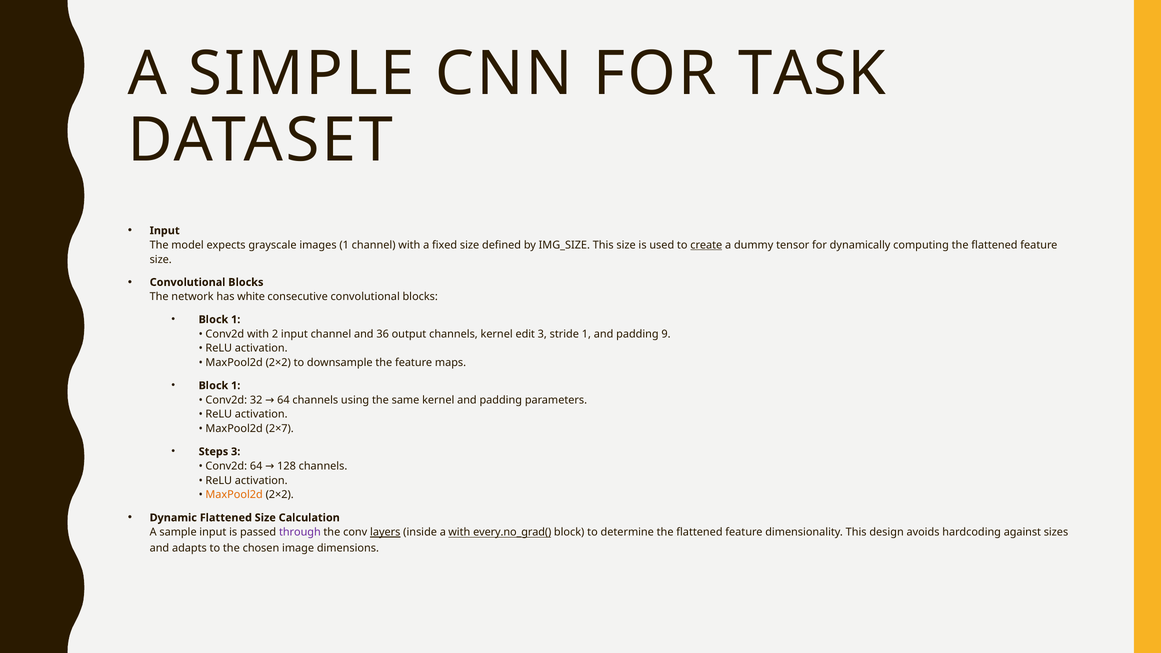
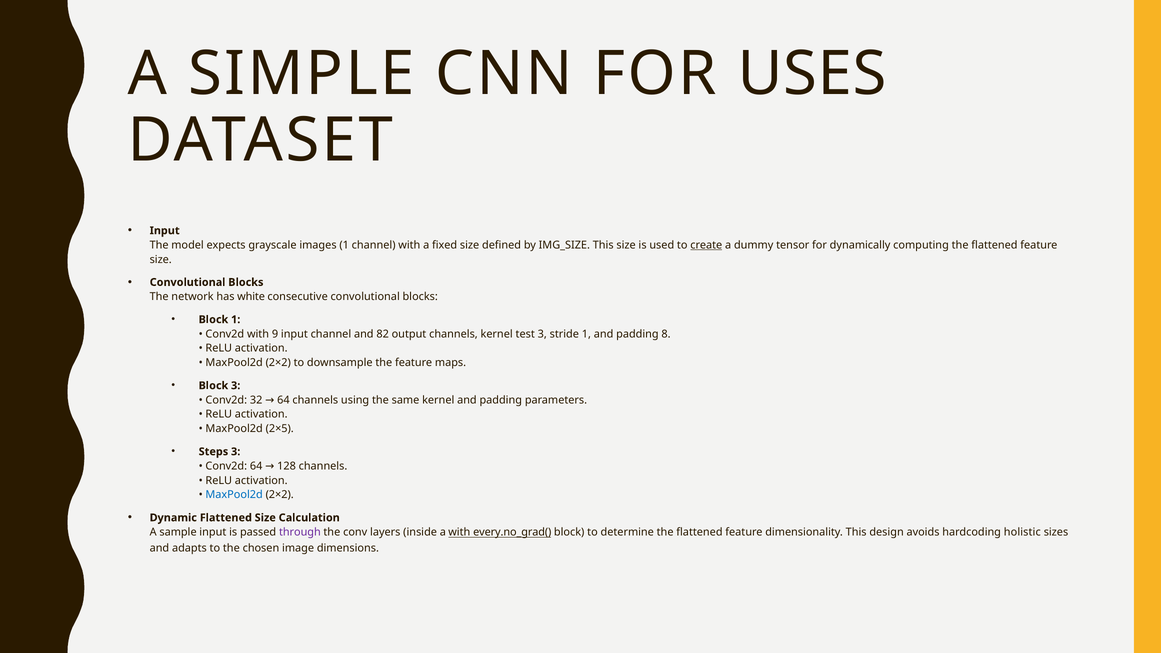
TASK: TASK -> USES (812, 74)
2: 2 -> 9 (275, 334)
36: 36 -> 82 (383, 334)
edit: edit -> test (525, 334)
9: 9 -> 8 (666, 334)
1: 1 -> 3 (236, 386)
2×7: 2×7 -> 2×5 (280, 429)
MaxPool2d colour: orange -> blue (234, 495)
layers underline: present -> none (385, 532)
against: against -> holistic (1022, 532)
